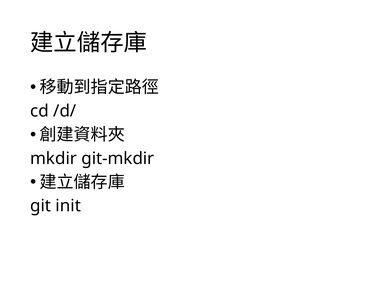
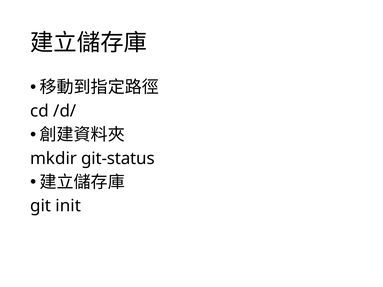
git-mkdir: git-mkdir -> git-status (118, 159)
